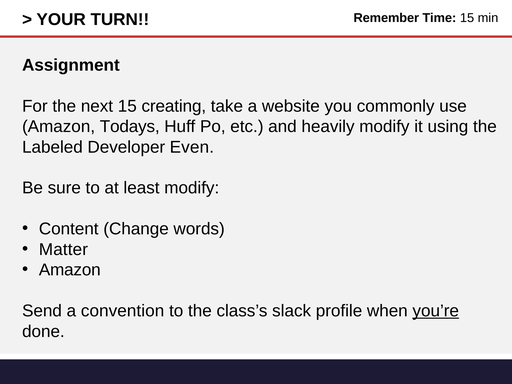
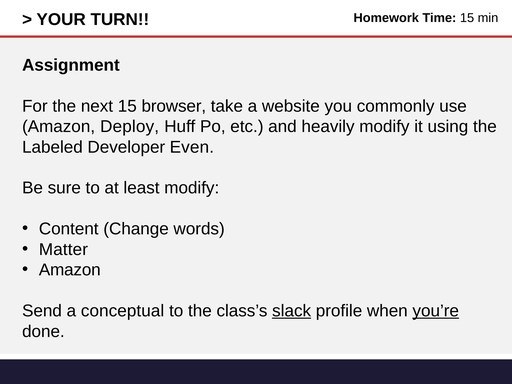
Remember: Remember -> Homework (386, 18)
creating: creating -> browser (174, 106)
Todays: Todays -> Deploy (130, 127)
convention: convention -> conceptual (123, 311)
slack underline: none -> present (292, 311)
